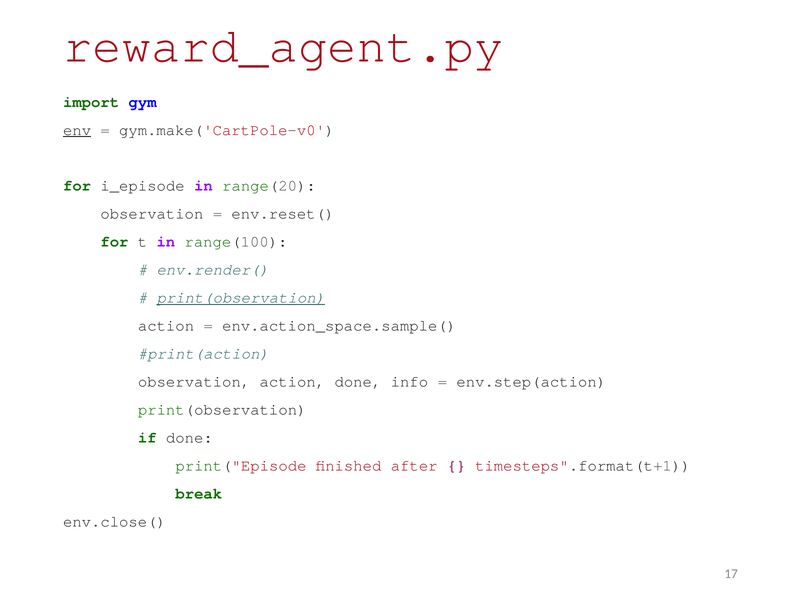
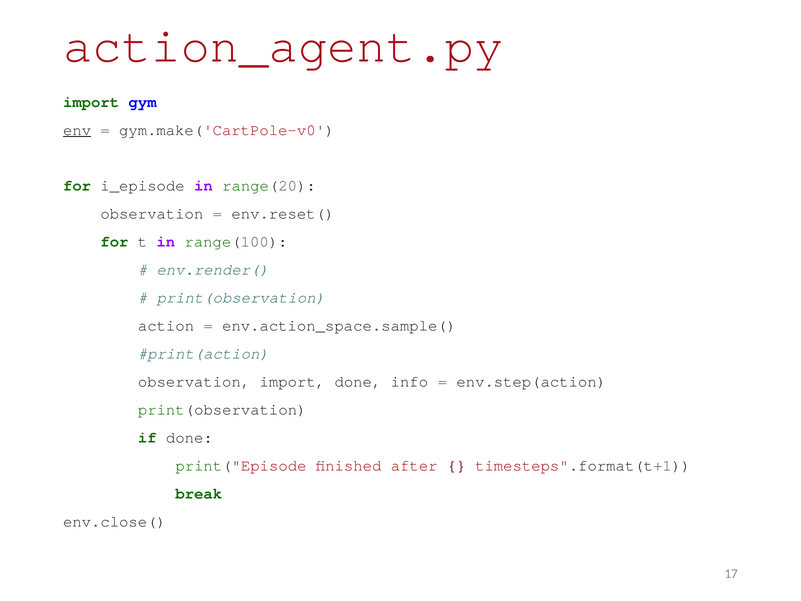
reward_agent.py: reward_agent.py -> action_agent.py (283, 46)
print(observation underline: present -> none (241, 298)
observation action: action -> import (292, 382)
